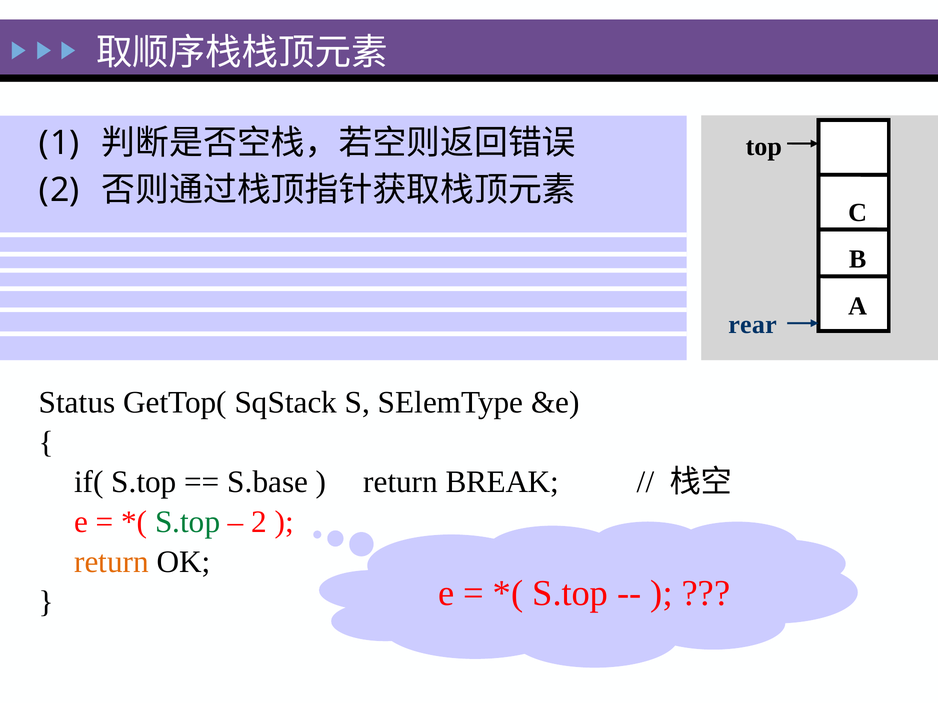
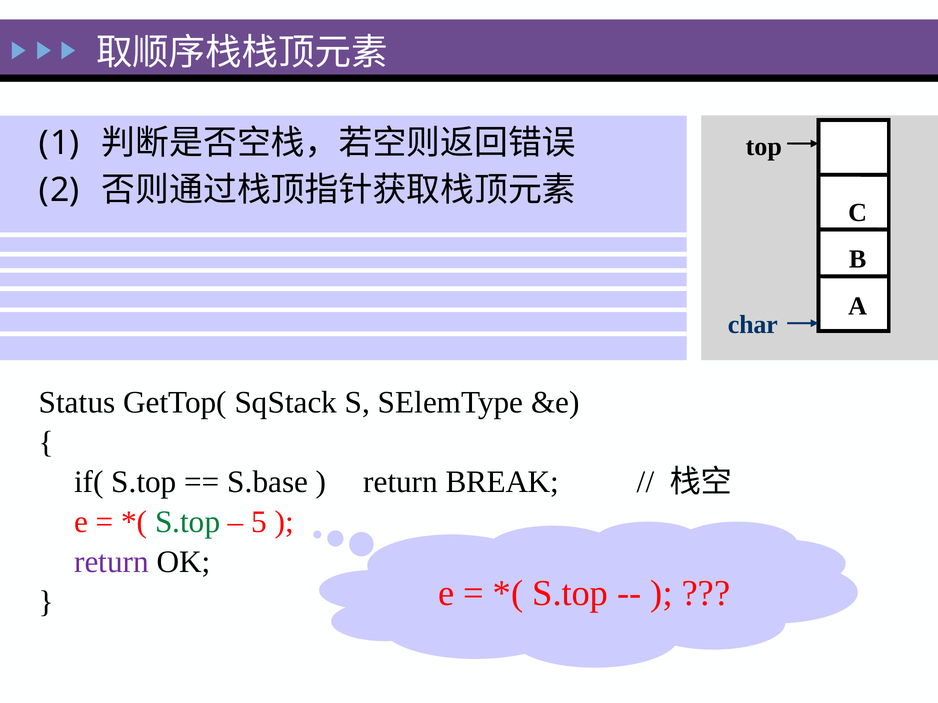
rear: rear -> char (753, 325)
2: 2 -> 5 (259, 522)
return colour: orange -> purple (111, 562)
